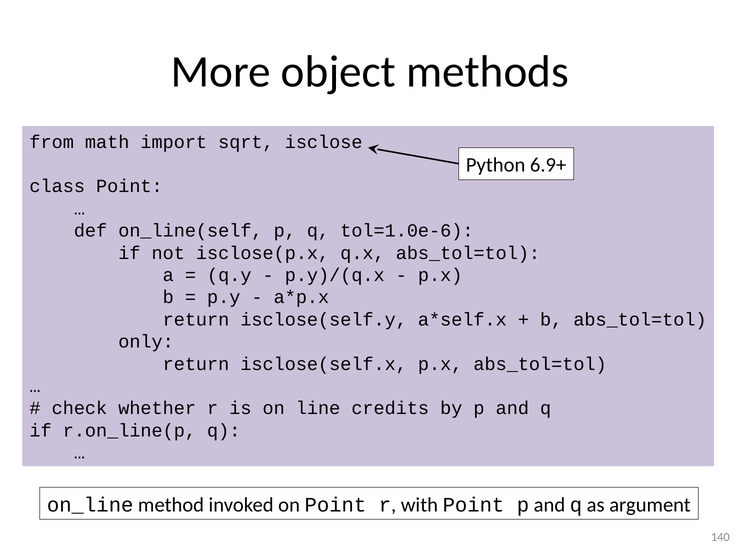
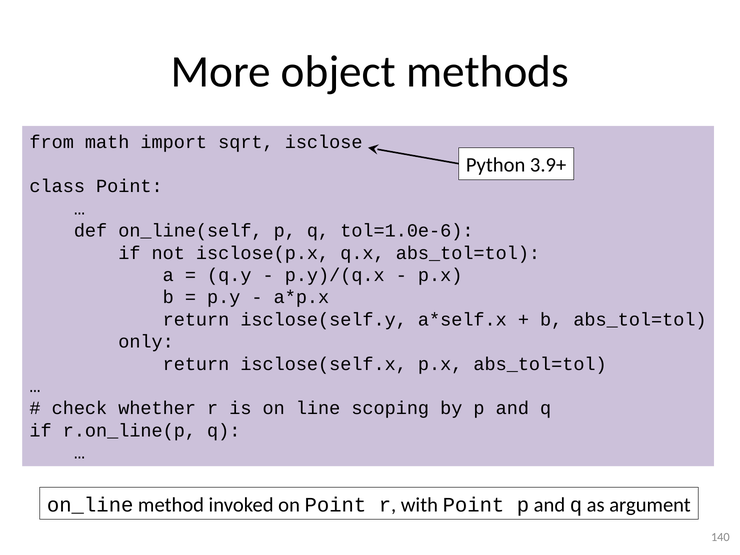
6.9+: 6.9+ -> 3.9+ (548, 165)
credits: credits -> scoping (390, 408)
